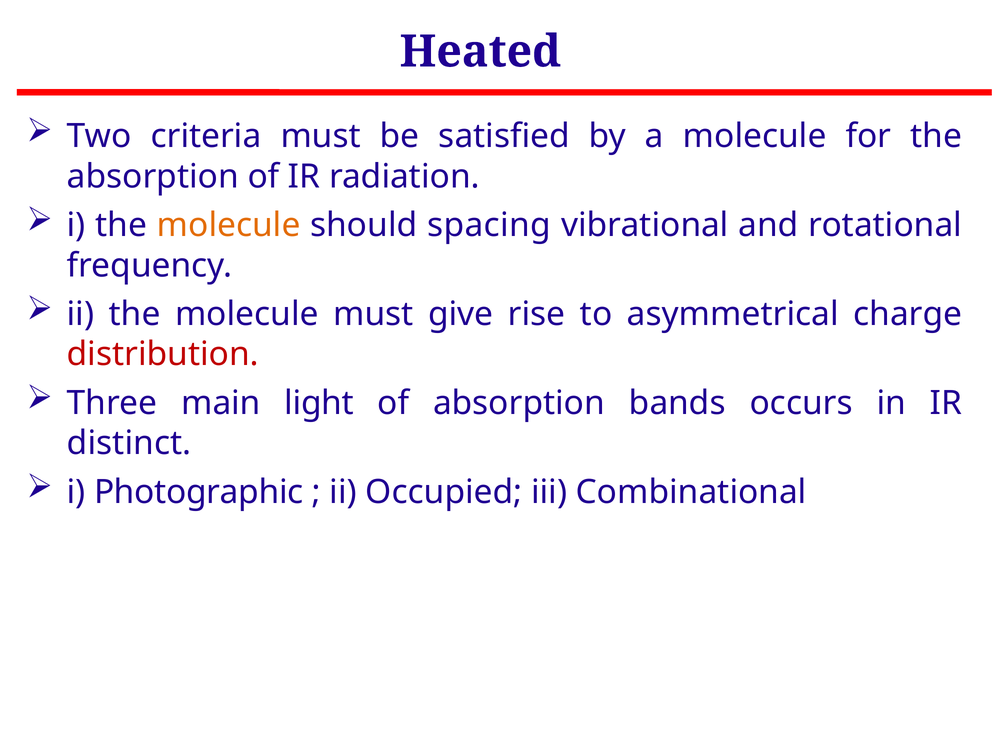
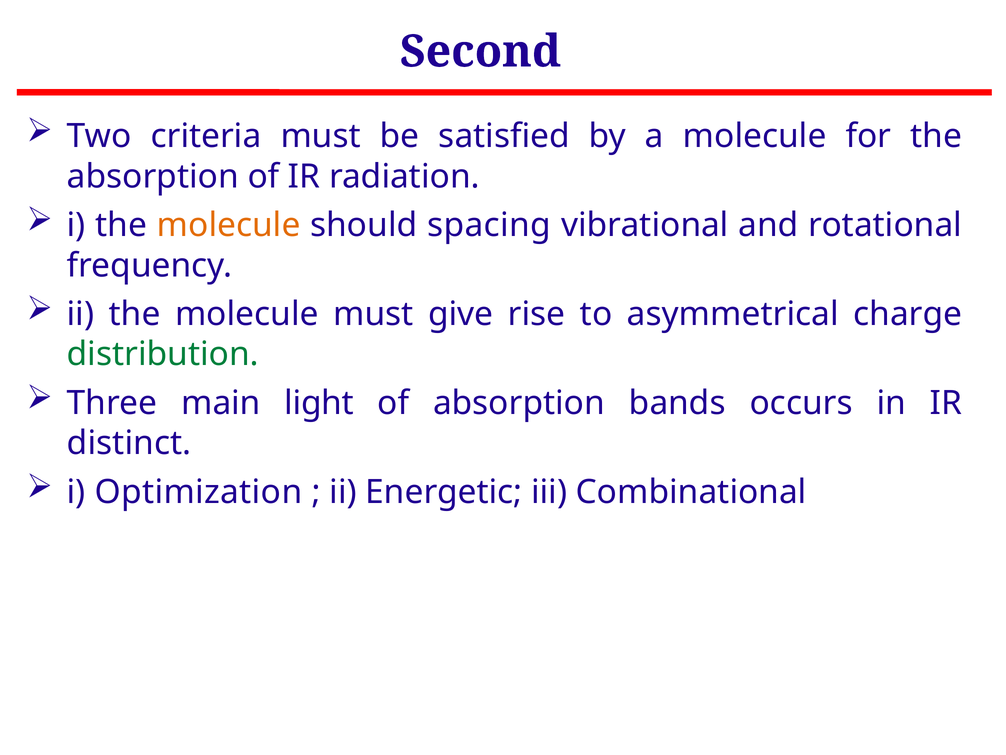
Heated: Heated -> Second (480, 52)
distribution colour: red -> green (163, 354)
Photographic: Photographic -> Optimization (198, 492)
Occupied: Occupied -> Energetic (444, 492)
